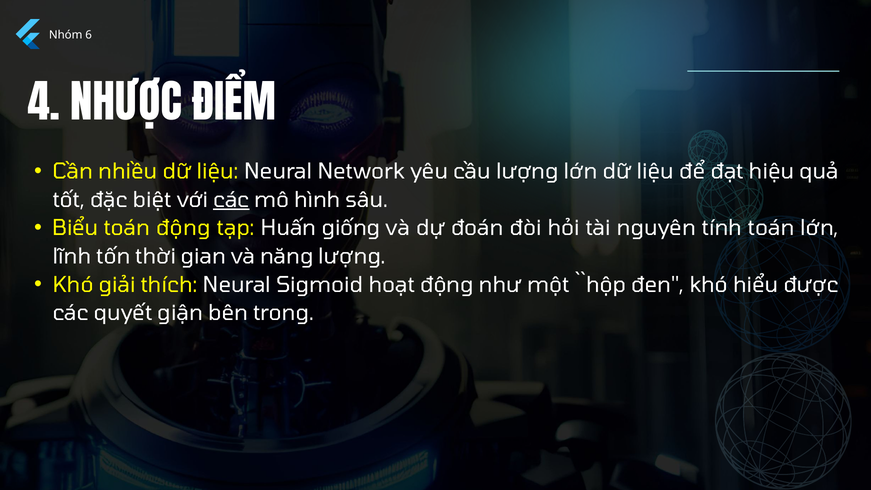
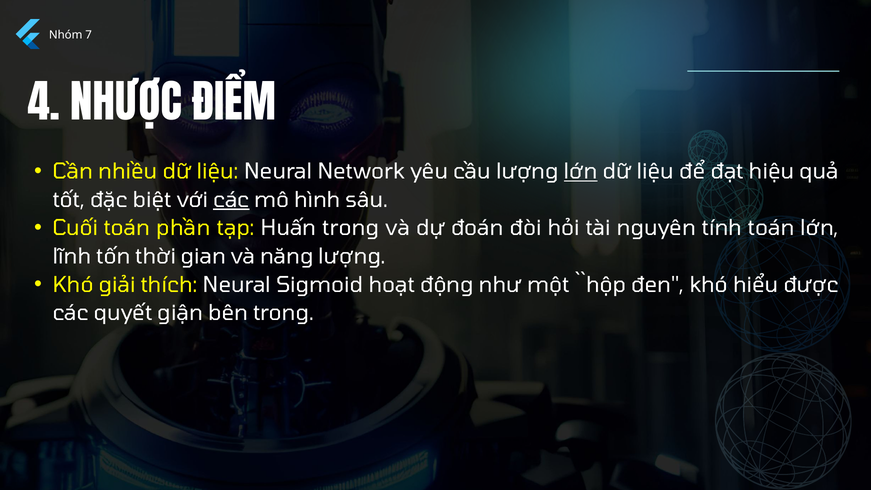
6: 6 -> 7 (89, 35)
lớn underline: none -> present (581, 172)
Biểu: Biểu -> Cuối (75, 228)
toán động: động -> phần (183, 228)
Huấn giống: giống -> trong (351, 228)
